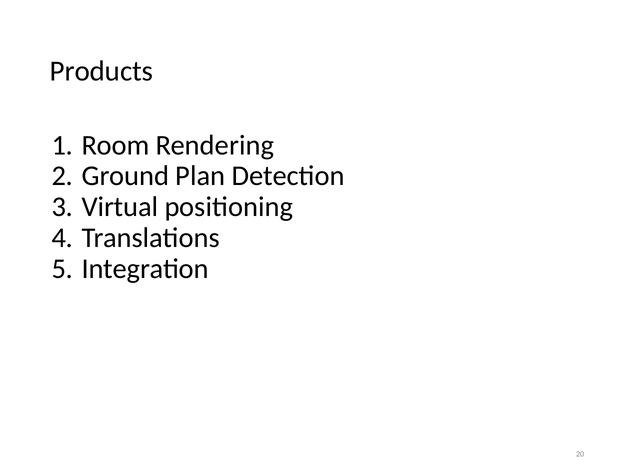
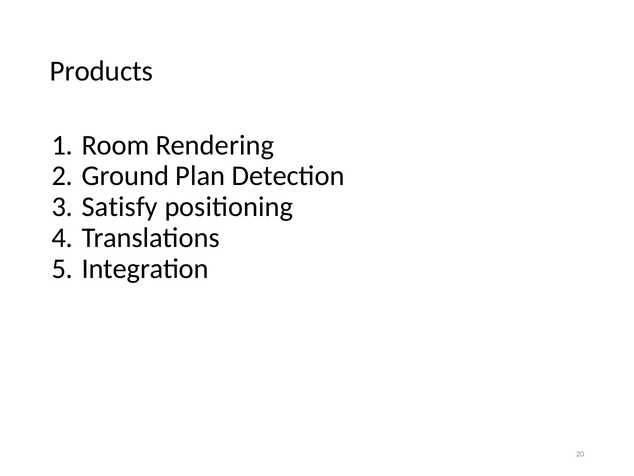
Virtual: Virtual -> Satisfy (120, 207)
